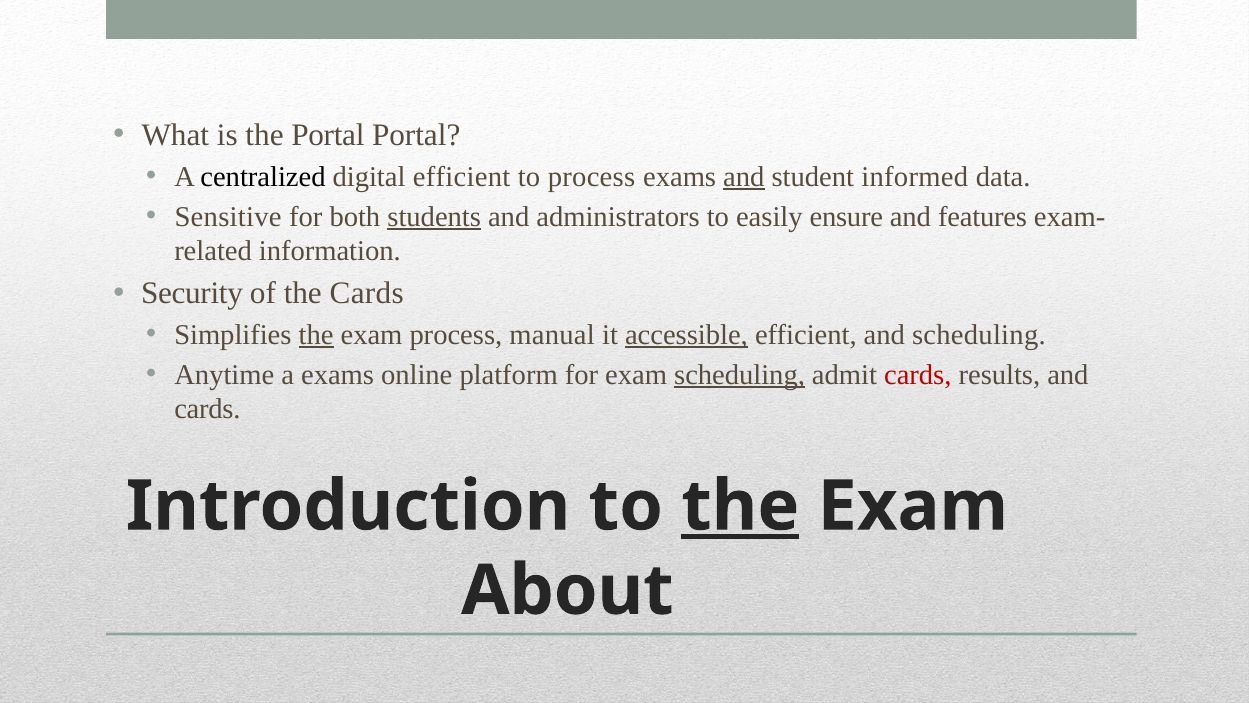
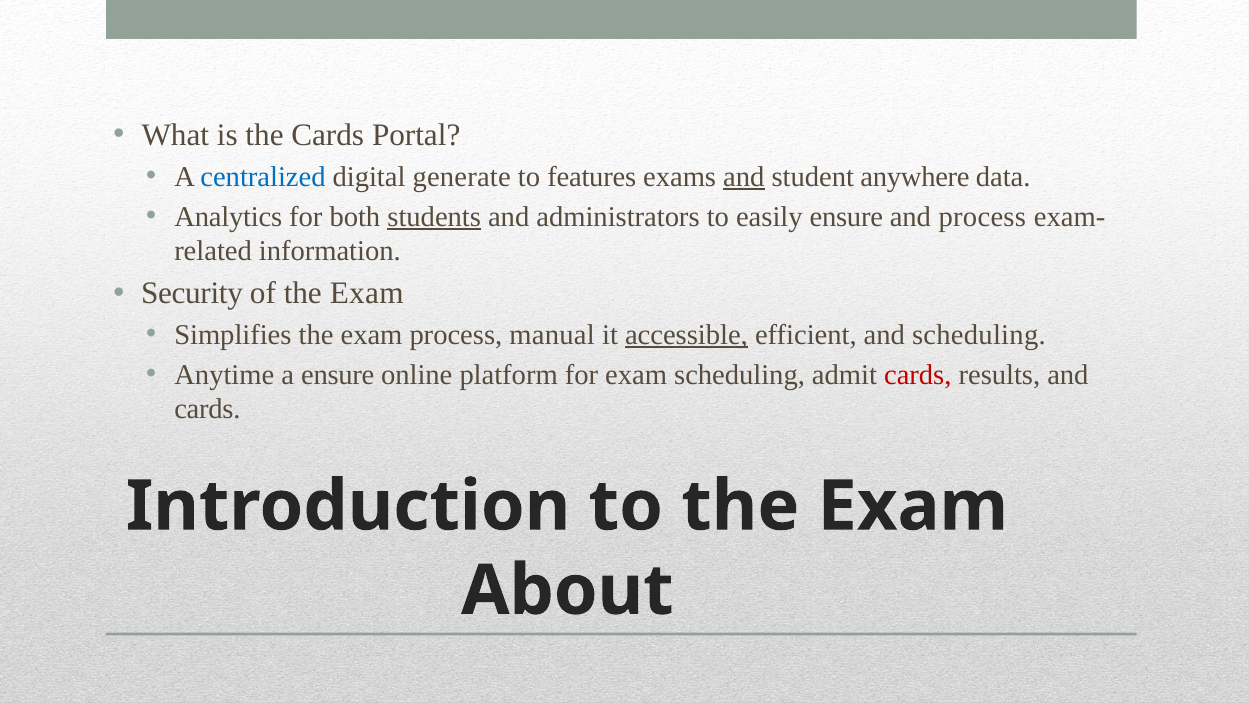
the Portal: Portal -> Cards (328, 135)
centralized colour: black -> blue (263, 177)
digital efficient: efficient -> generate (462, 177)
to process: process -> features (592, 177)
informed: informed -> anywhere (915, 177)
Sensitive: Sensitive -> Analytics (228, 217)
and features: features -> process (982, 217)
of the Cards: Cards -> Exam (367, 293)
the underline: present -> none (316, 335)
a exams: exams -> ensure (338, 375)
scheduling underline: present -> none (740, 375)
the underline: present -> none (740, 506)
